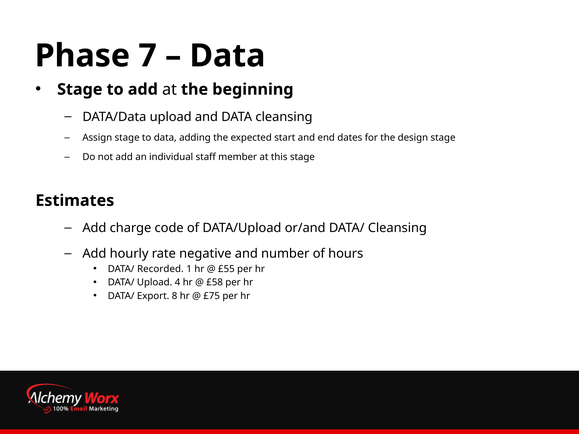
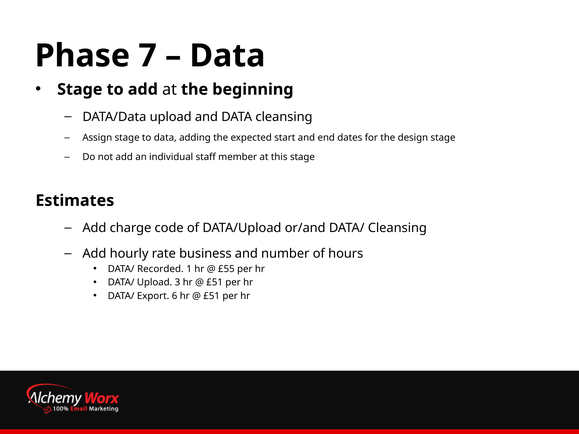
negative: negative -> business (205, 254)
4: 4 -> 3 (177, 283)
£58: £58 -> £51 (215, 283)
8: 8 -> 6 (175, 296)
£75: £75 -> £51 (212, 296)
